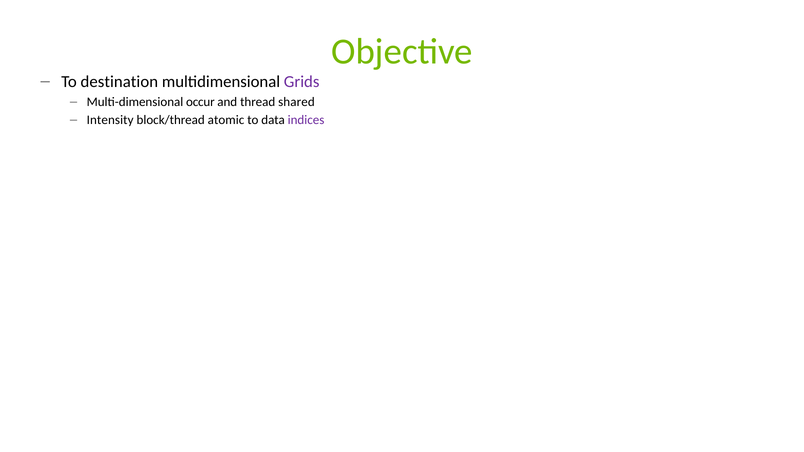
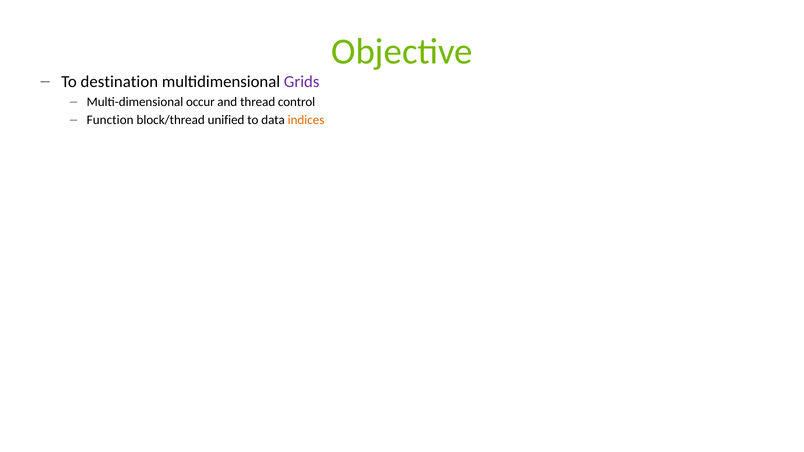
shared: shared -> control (297, 102)
Intensity: Intensity -> Function (110, 120)
atomic: atomic -> unified (226, 120)
indices colour: purple -> orange (306, 120)
